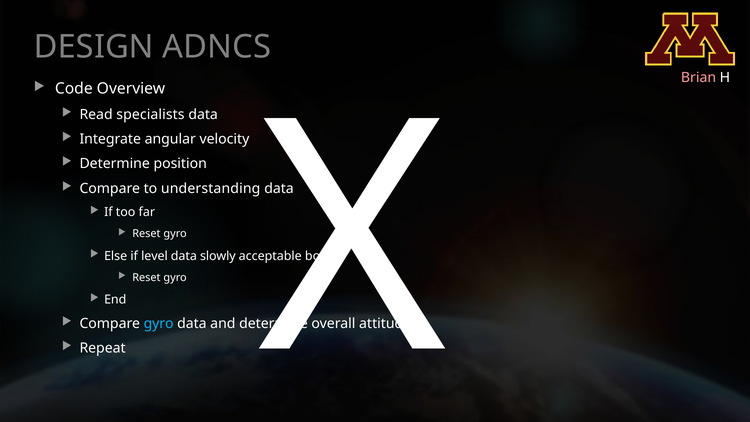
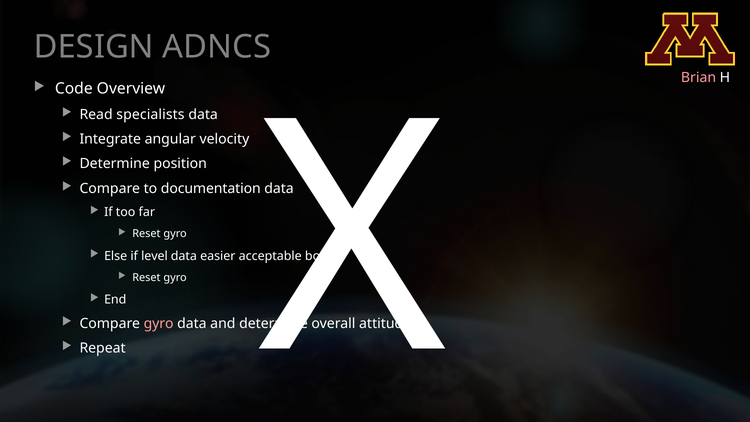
understanding: understanding -> documentation (211, 188)
slowly: slowly -> easier (218, 256)
gyro colour: light blue -> pink (159, 323)
